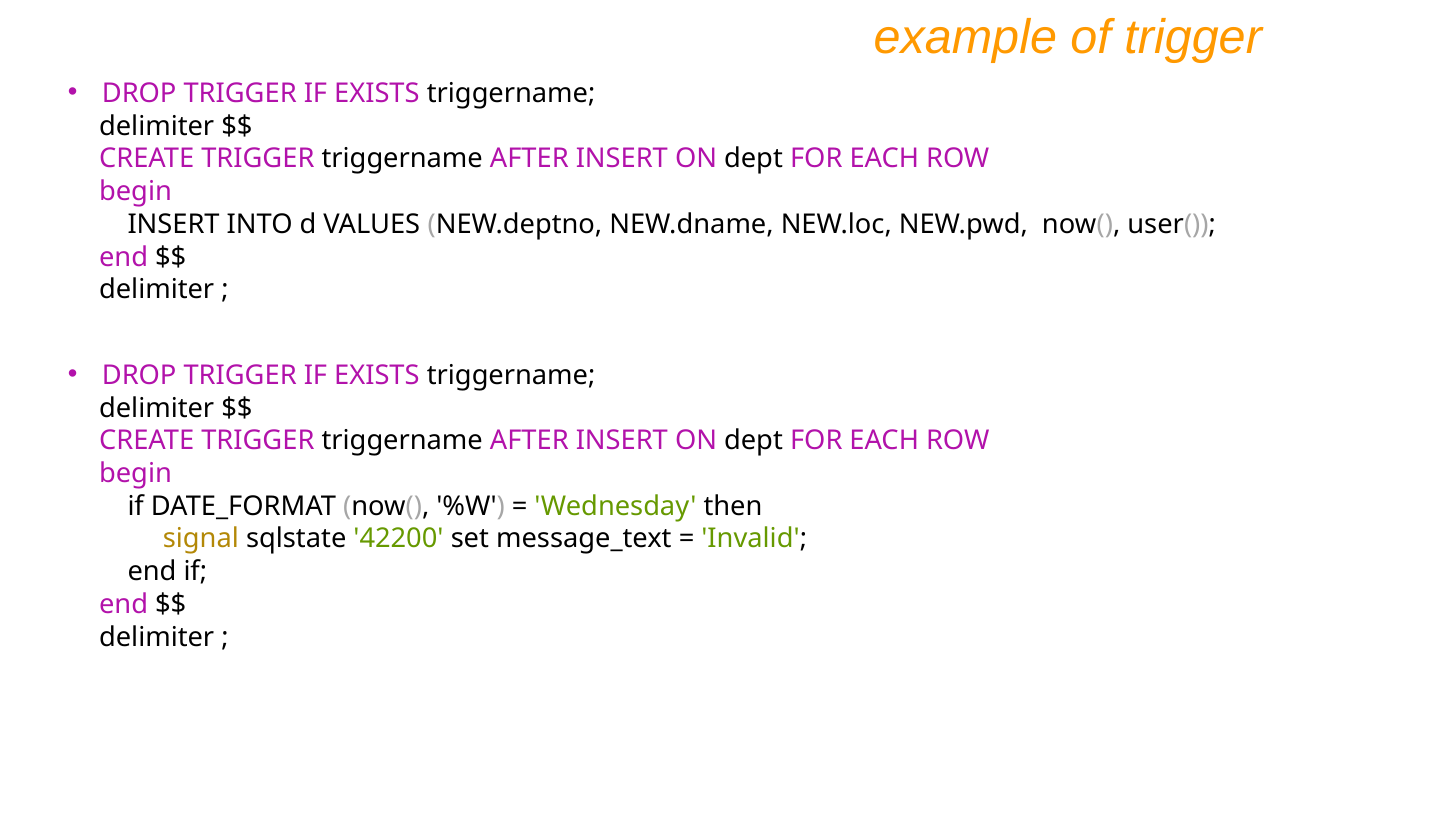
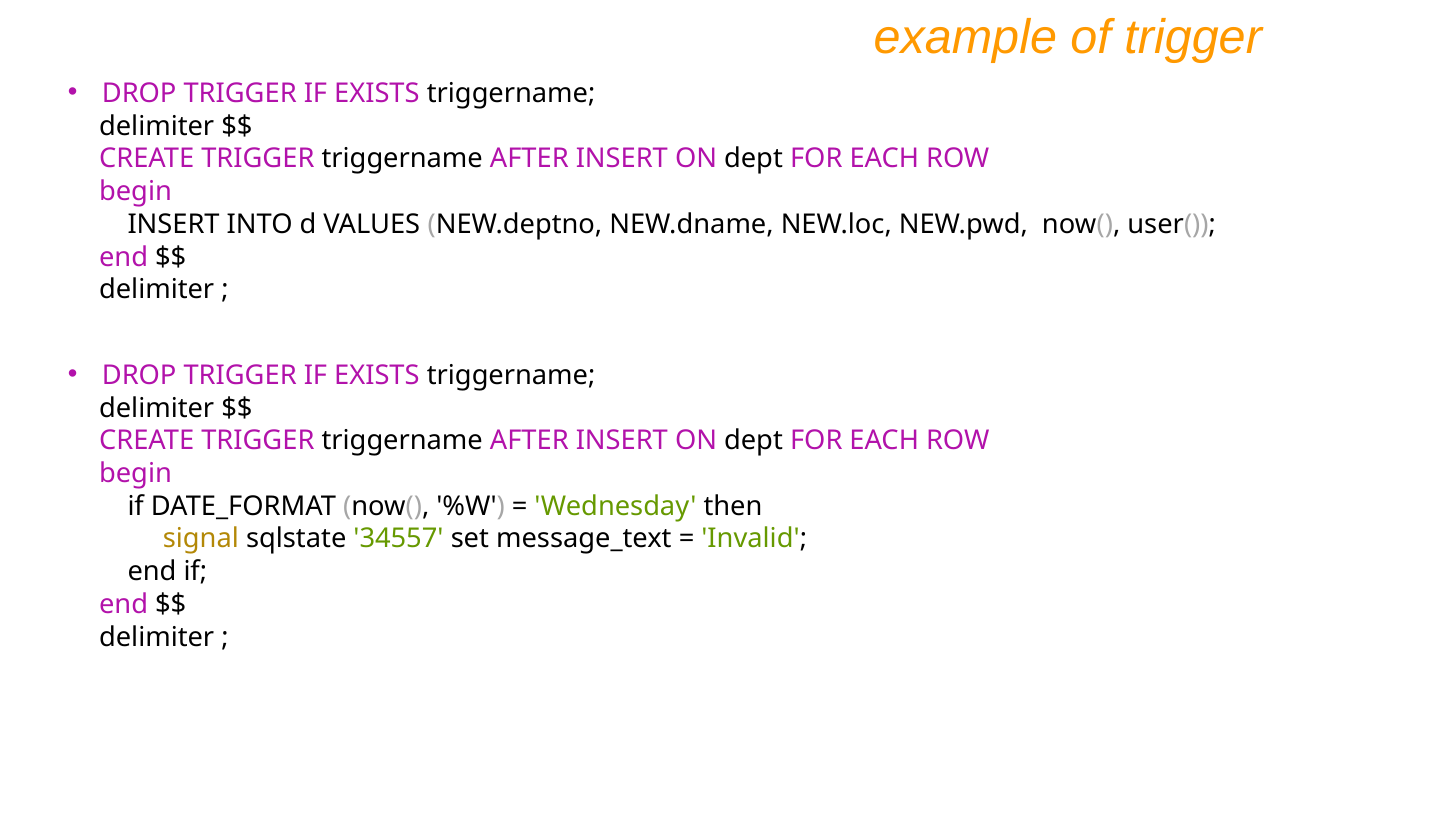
42200: 42200 -> 34557 (398, 539)
